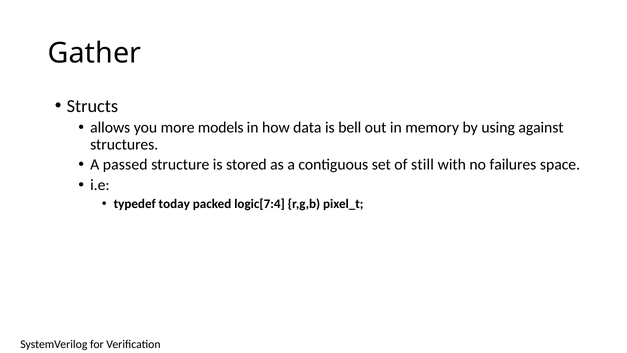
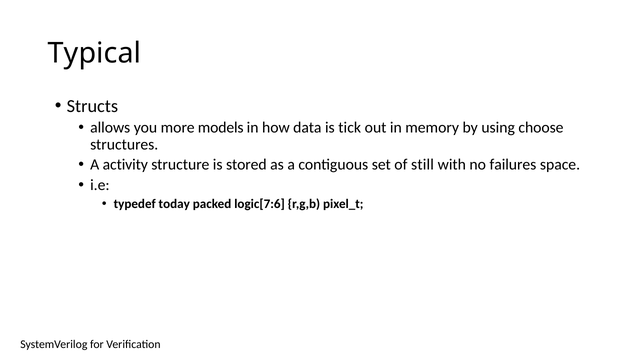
Gather: Gather -> Typical (95, 53)
bell: bell -> tick (350, 128)
against: against -> choose (541, 128)
passed: passed -> activity (125, 165)
logic[7:4: logic[7:4 -> logic[7:6 (260, 204)
